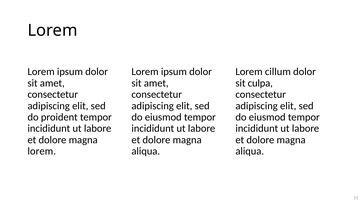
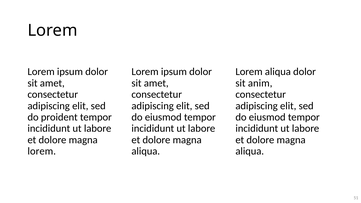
Lorem cillum: cillum -> aliqua (278, 72)
culpa: culpa -> anim (260, 83)
